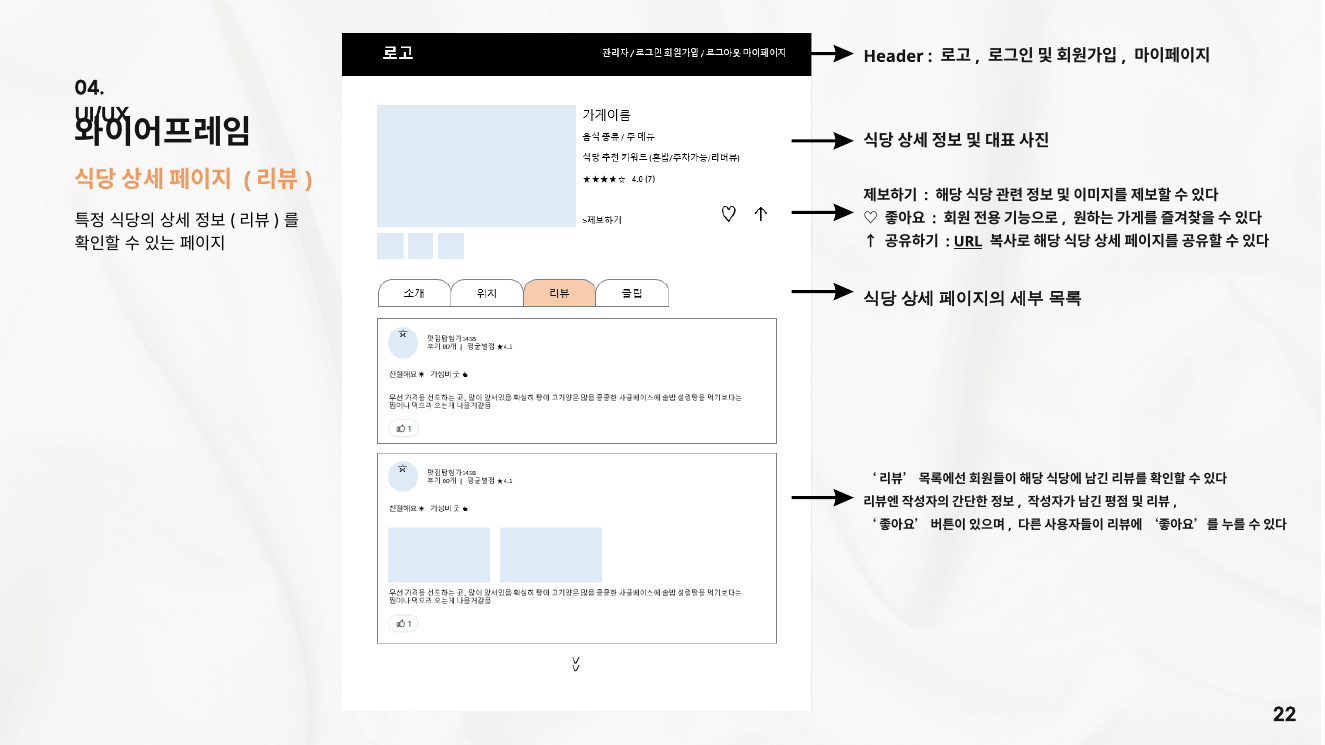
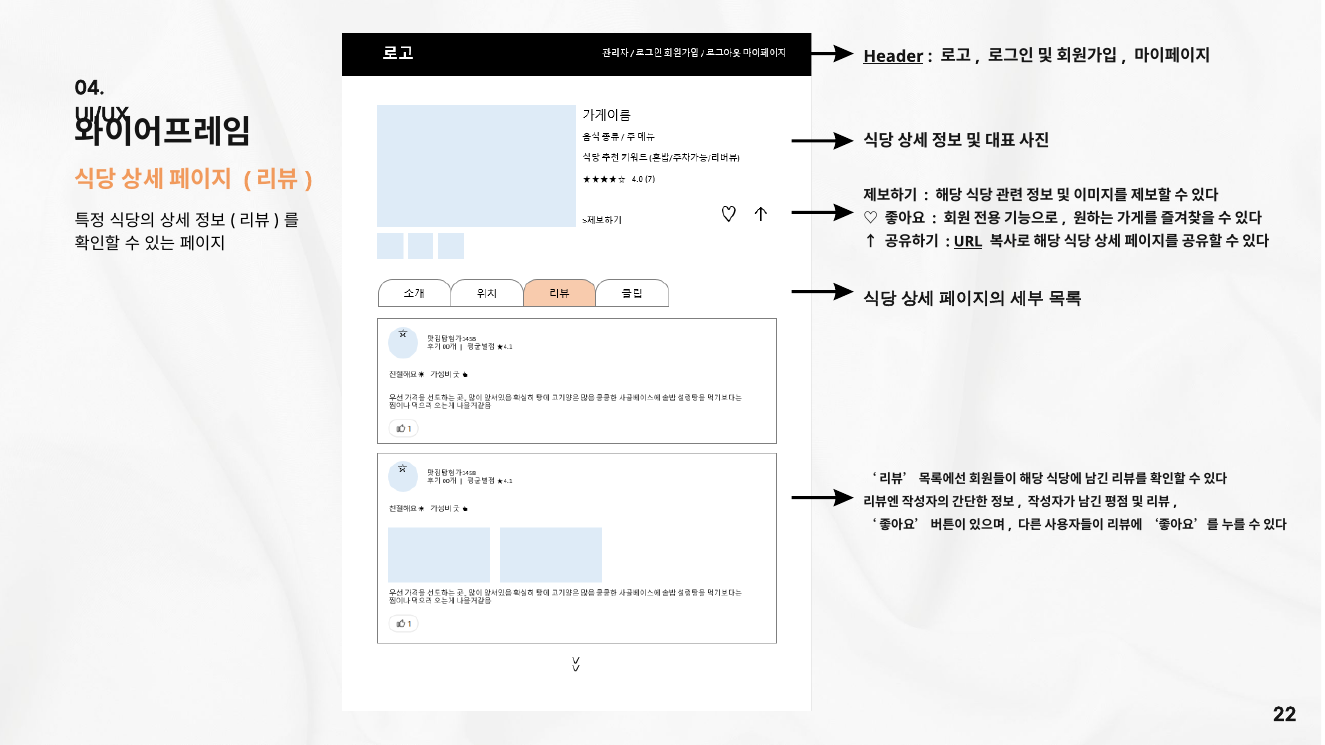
Header underline: none -> present (893, 56)
